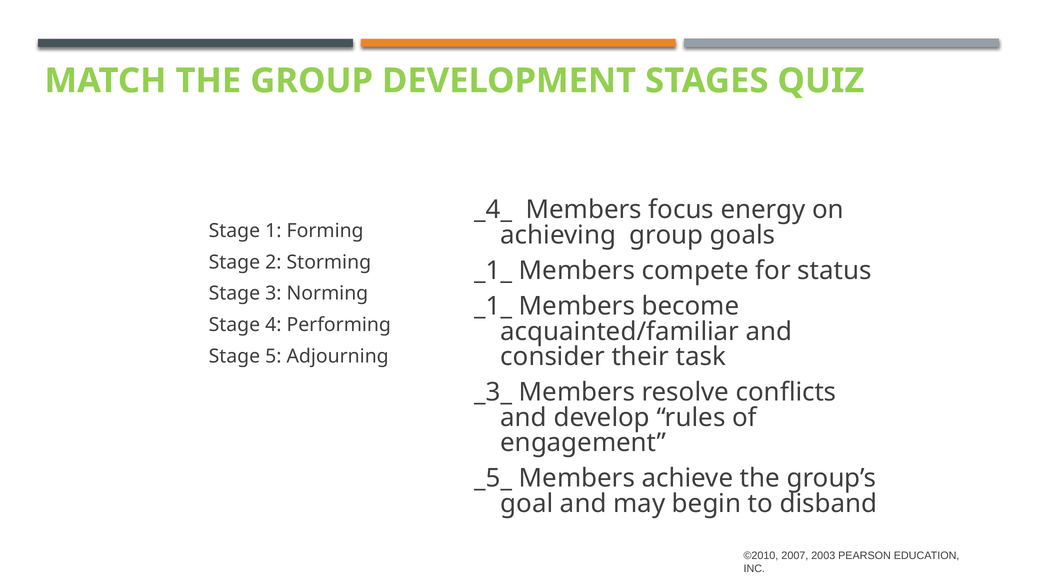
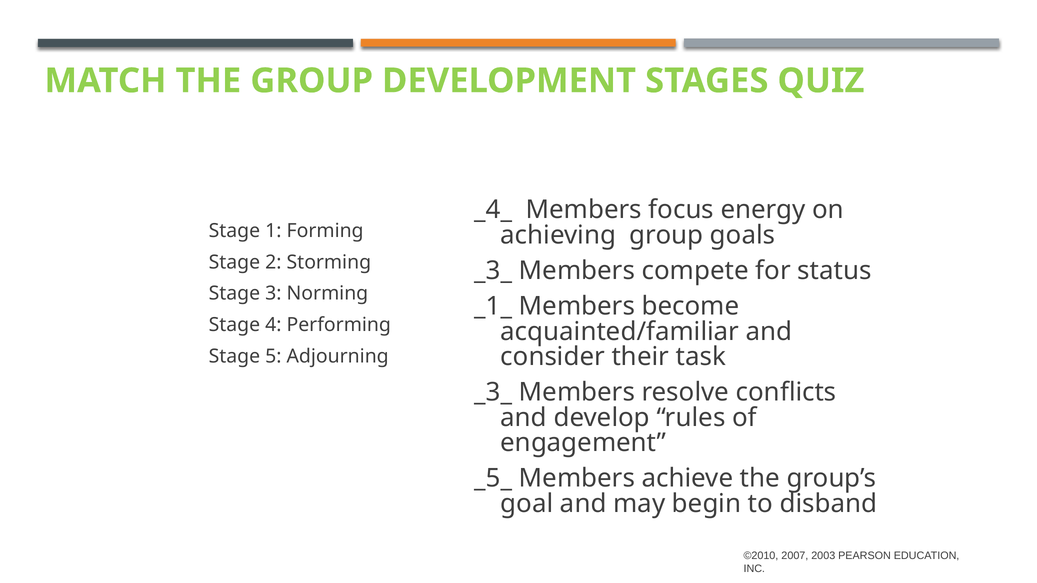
_1_: _1_ -> _3_ (493, 271)
